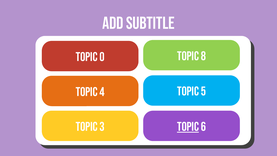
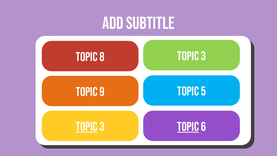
8: 8 -> 3 (203, 56)
0: 0 -> 8 (102, 57)
4: 4 -> 9 (102, 92)
Topic underline: none -> present (87, 127)
